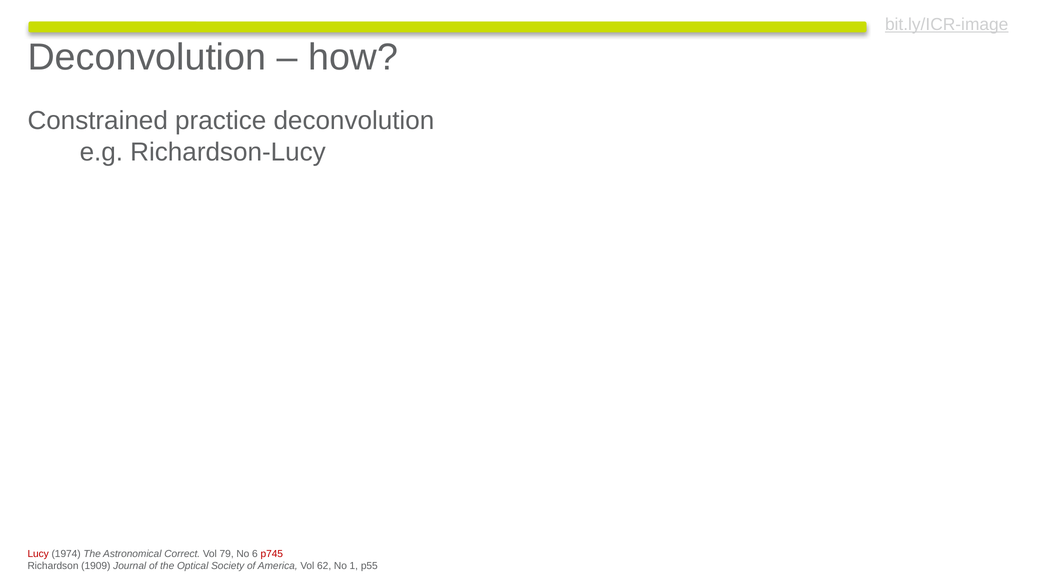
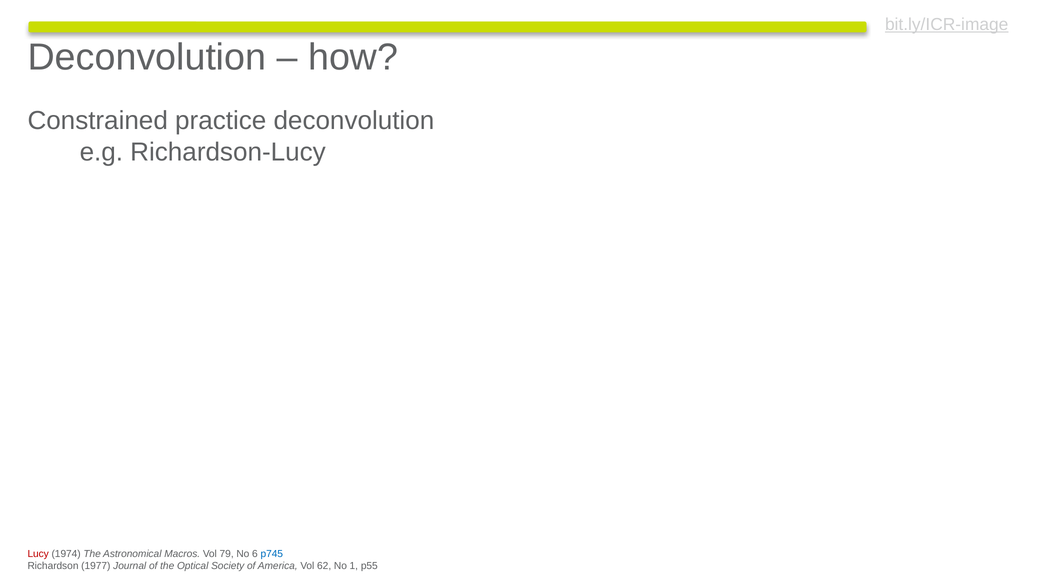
Correct: Correct -> Macros (182, 555)
p745 colour: red -> blue (272, 555)
1909: 1909 -> 1977 (96, 567)
